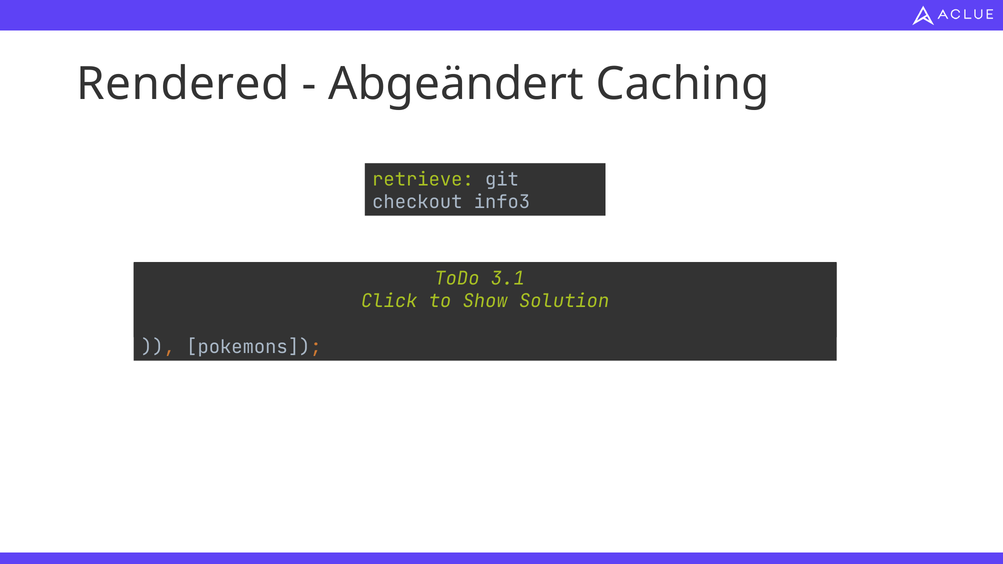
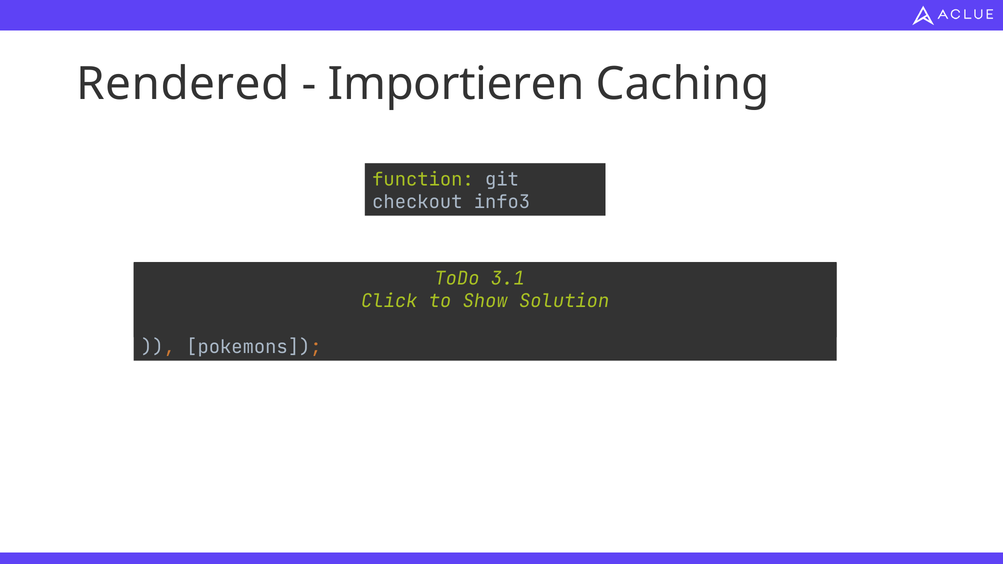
Abgeändert: Abgeändert -> Importieren (456, 84)
retrieve: retrieve -> function (423, 180)
